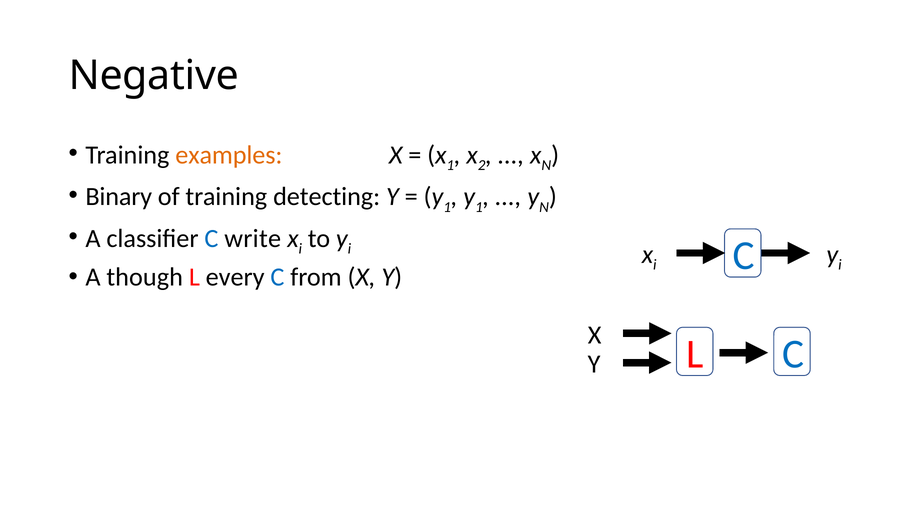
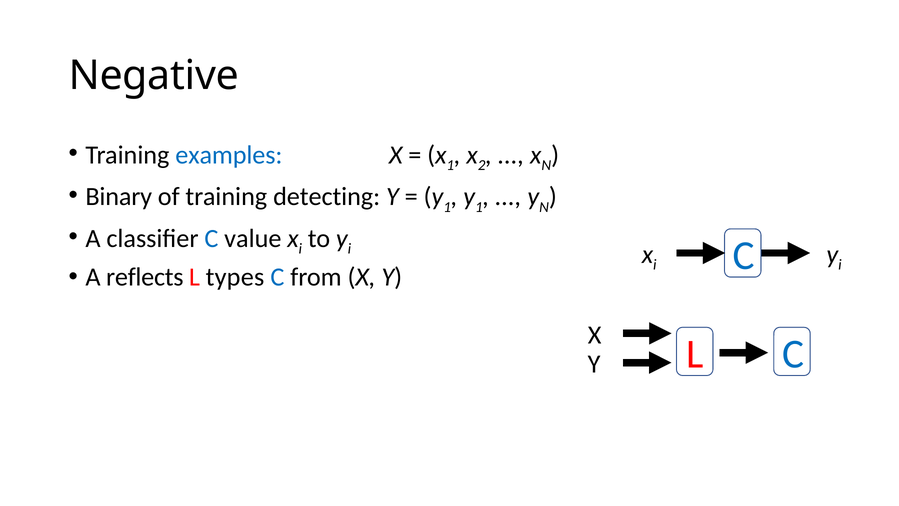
examples colour: orange -> blue (229, 155)
write: write -> value (253, 238)
though: though -> reflects (145, 277)
every: every -> types (235, 277)
